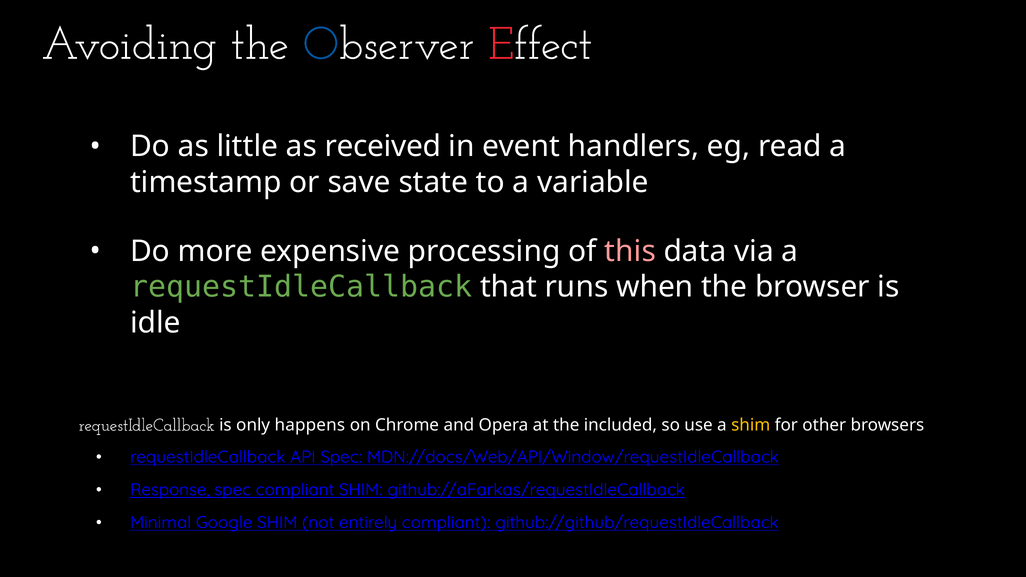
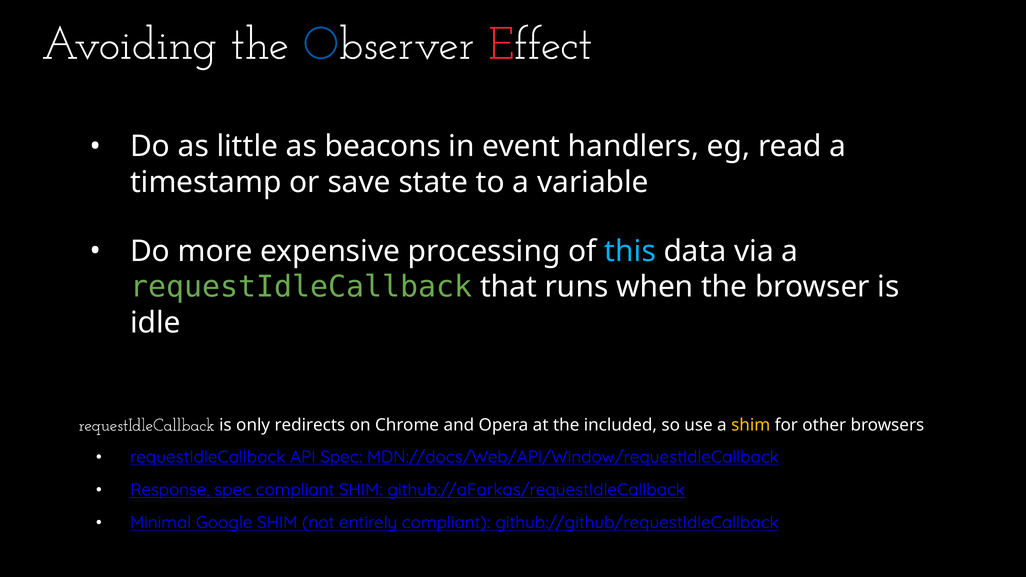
received: received -> beacons (383, 147)
this colour: pink -> light blue (630, 251)
happens: happens -> redirects (310, 425)
